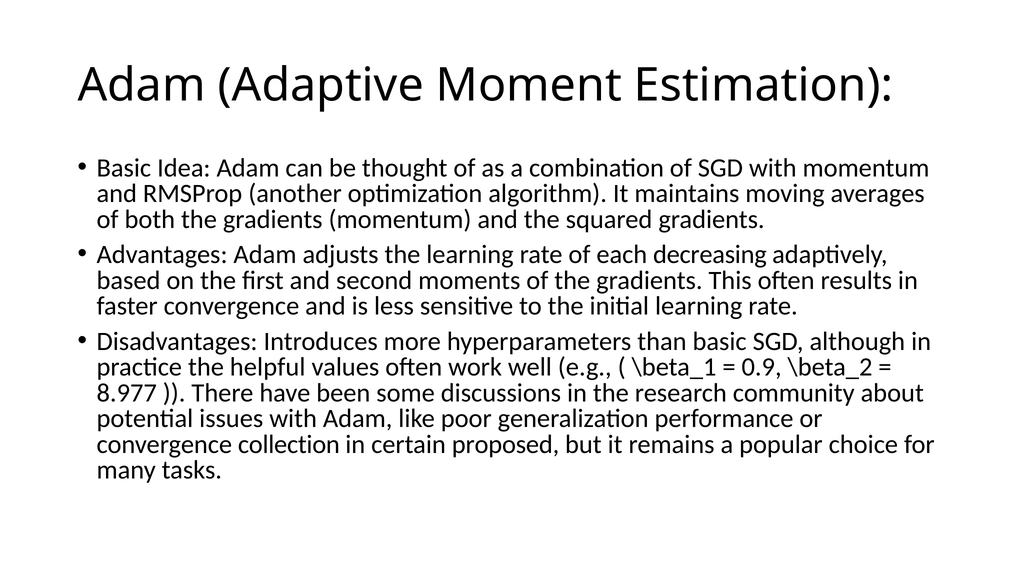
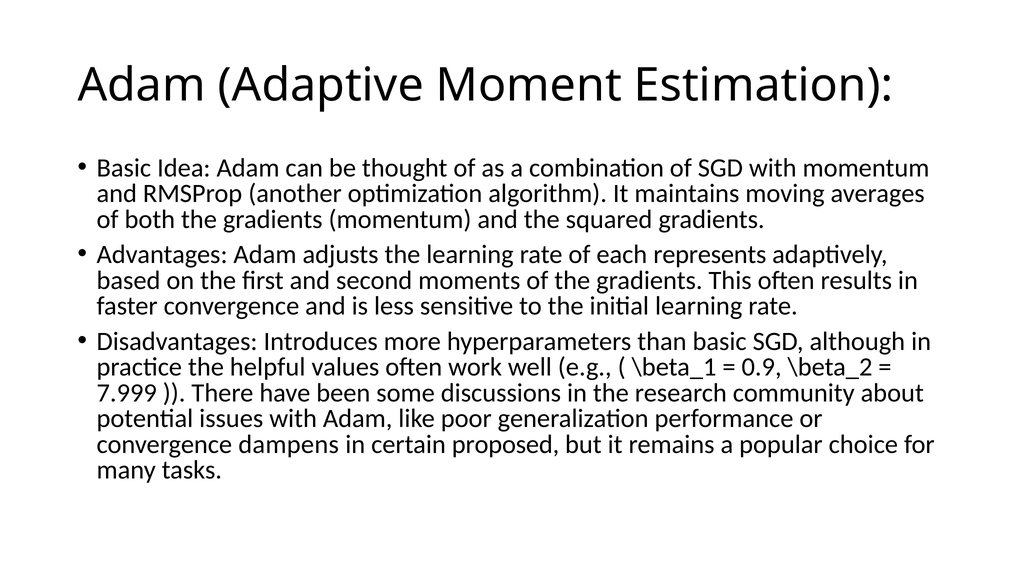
decreasing: decreasing -> represents (710, 255)
8.977: 8.977 -> 7.999 (127, 393)
collection: collection -> dampens (289, 444)
